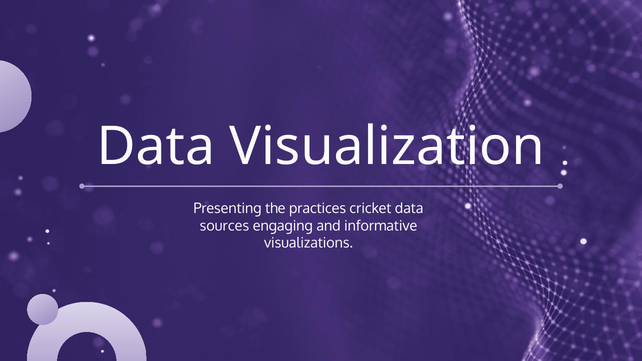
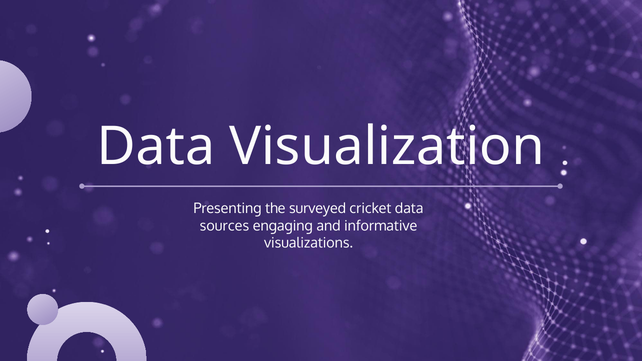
practices: practices -> surveyed (318, 209)
